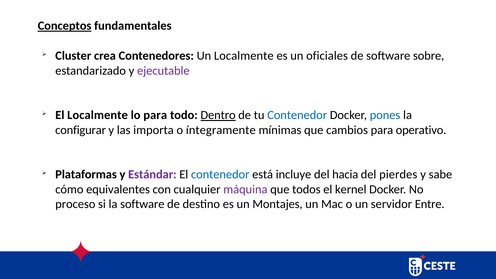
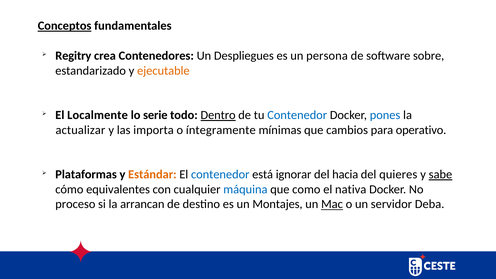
Cluster: Cluster -> Regitry (73, 56)
Un Localmente: Localmente -> Despliegues (244, 56)
oficiales: oficiales -> persona (327, 56)
ejecutable colour: purple -> orange (163, 71)
lo para: para -> serie (155, 115)
configurar: configurar -> actualizar (80, 130)
Estándar colour: purple -> orange (152, 174)
incluye: incluye -> ignorar (294, 174)
pierdes: pierdes -> quieres (398, 174)
sabe underline: none -> present (440, 174)
máquina colour: purple -> blue (245, 189)
todos: todos -> como (306, 189)
kernel: kernel -> nativa (351, 189)
la software: software -> arrancan (142, 204)
Mac underline: none -> present (332, 204)
Entre: Entre -> Deba (430, 204)
